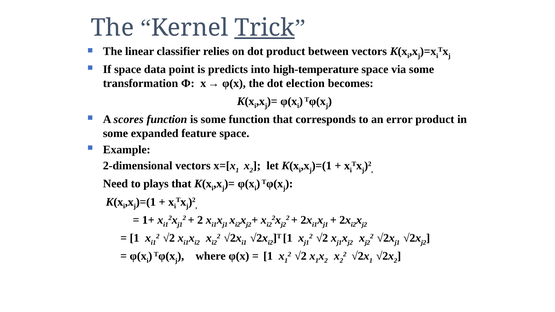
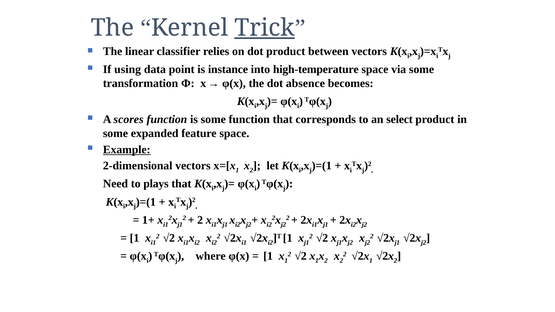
If space: space -> using (128, 70)
predicts: predicts -> instance (228, 70)
election: election -> absence (305, 83)
error: error -> select (400, 120)
Example underline: none -> present (127, 150)
